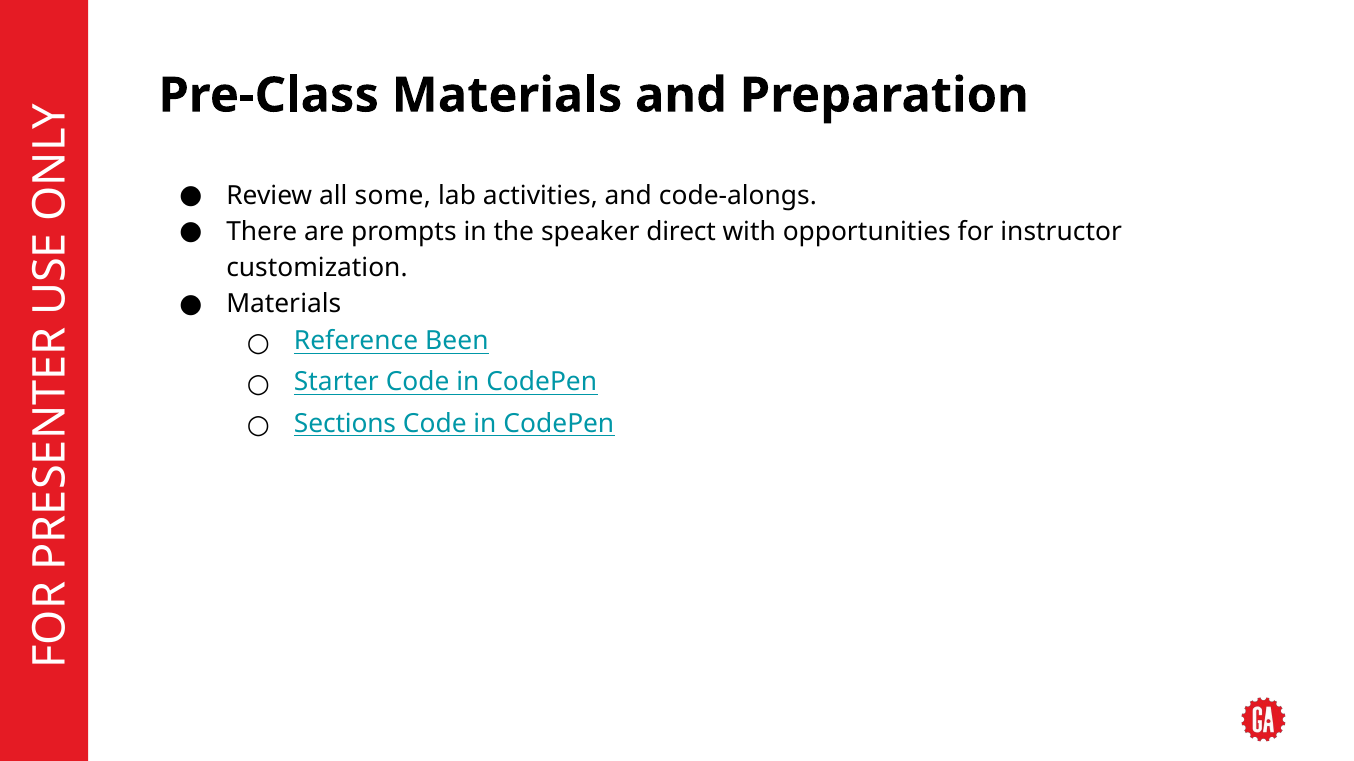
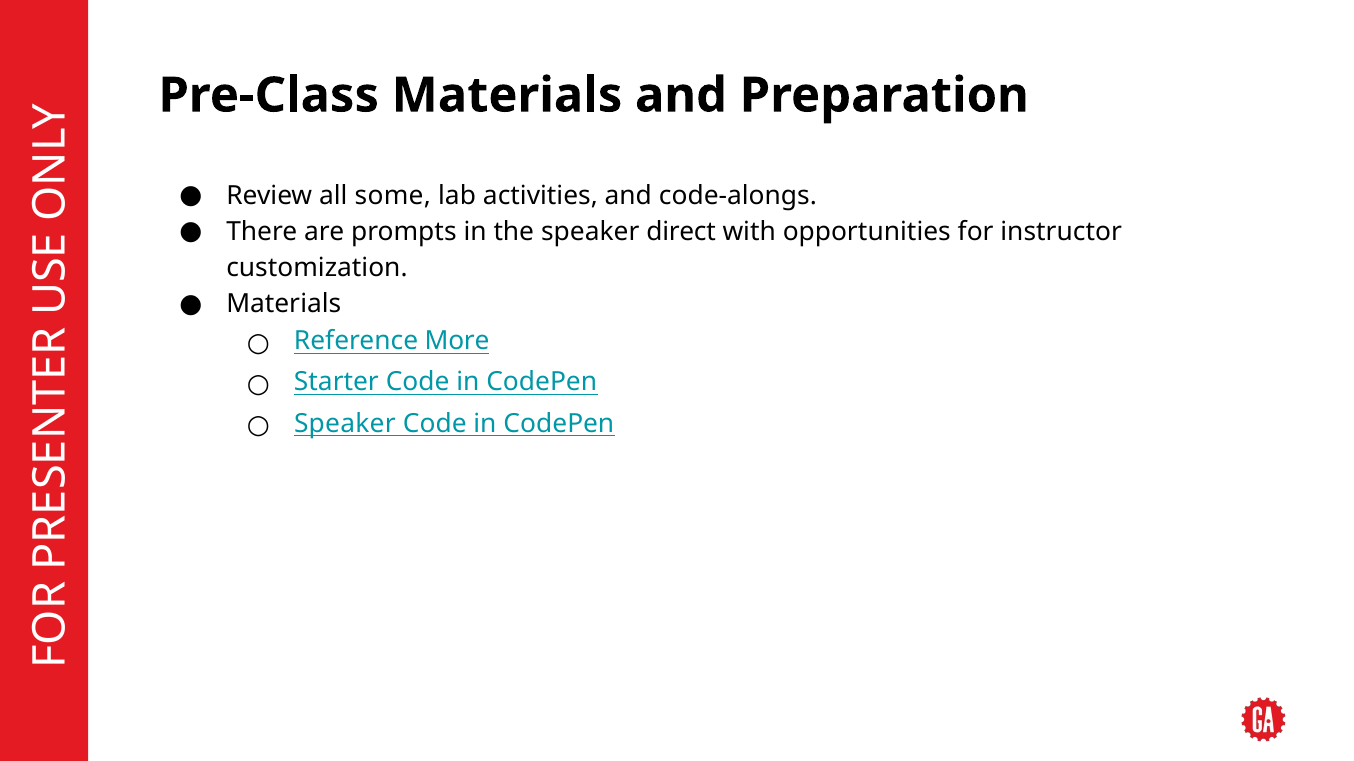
Been: Been -> More (457, 341)
Sections: Sections -> Speaker (345, 424)
